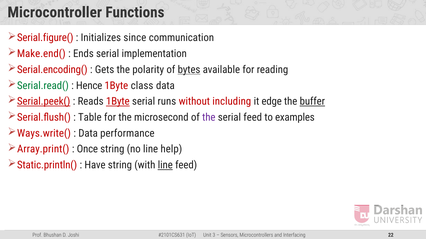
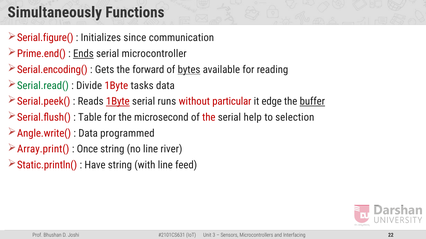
Microcontroller: Microcontroller -> Simultaneously (55, 12)
Make.end(: Make.end( -> Prime.end( (41, 54)
Ends underline: none -> present (83, 54)
implementation: implementation -> microcontroller (154, 54)
polarity: polarity -> forward (148, 70)
Hence: Hence -> Divide (89, 86)
class: class -> tasks (142, 86)
Serial.peek( underline: present -> none (44, 102)
including: including -> particular (232, 102)
the colour: purple -> red (209, 118)
serial feed: feed -> help (253, 118)
examples: examples -> selection (295, 118)
Ways.write(: Ways.write( -> Angle.write( (44, 134)
performance: performance -> programmed (127, 134)
help: help -> river (171, 149)
line underline: present -> none (165, 165)
